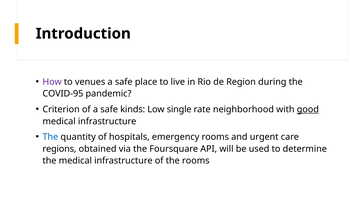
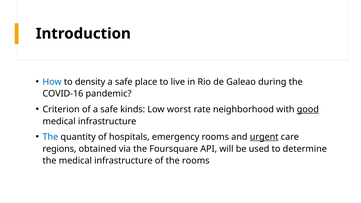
How colour: purple -> blue (52, 82)
venues: venues -> density (90, 82)
Region: Region -> Galeao (241, 82)
COVID-95: COVID-95 -> COVID-16 (63, 94)
single: single -> worst (179, 109)
urgent underline: none -> present (264, 137)
